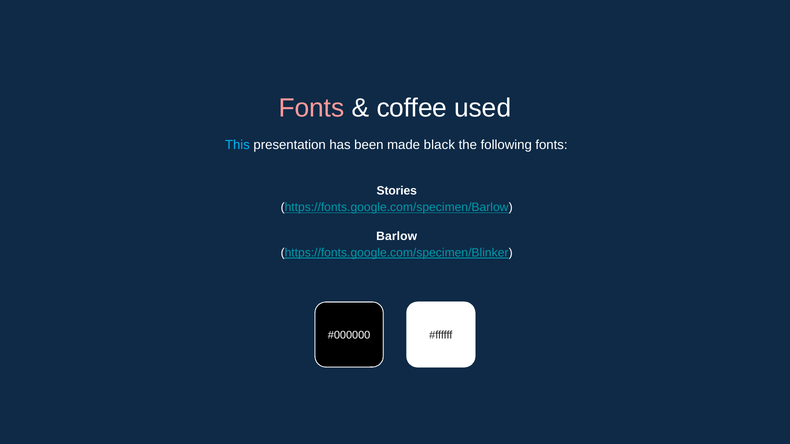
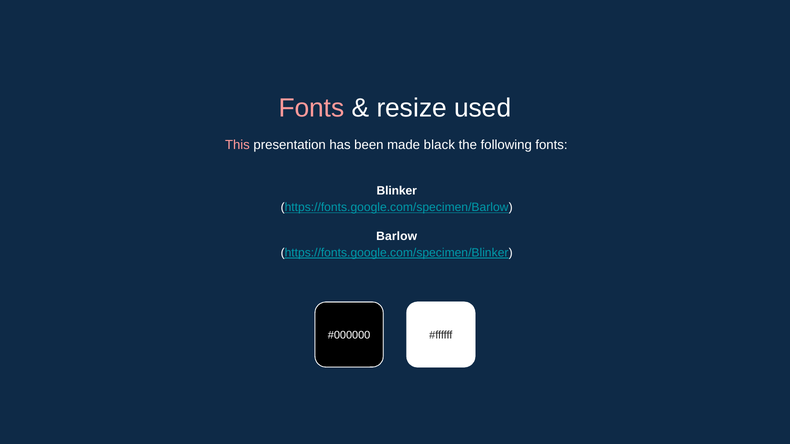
coffee: coffee -> resize (412, 108)
This colour: light blue -> pink (237, 145)
Stories: Stories -> Blinker (397, 191)
